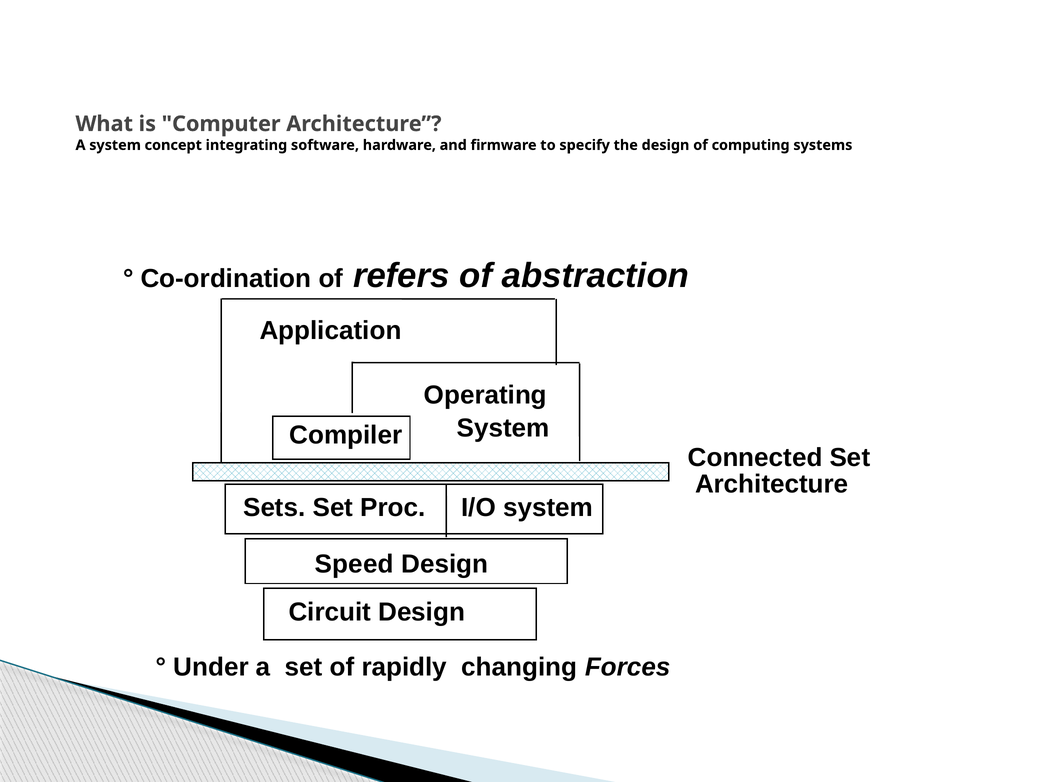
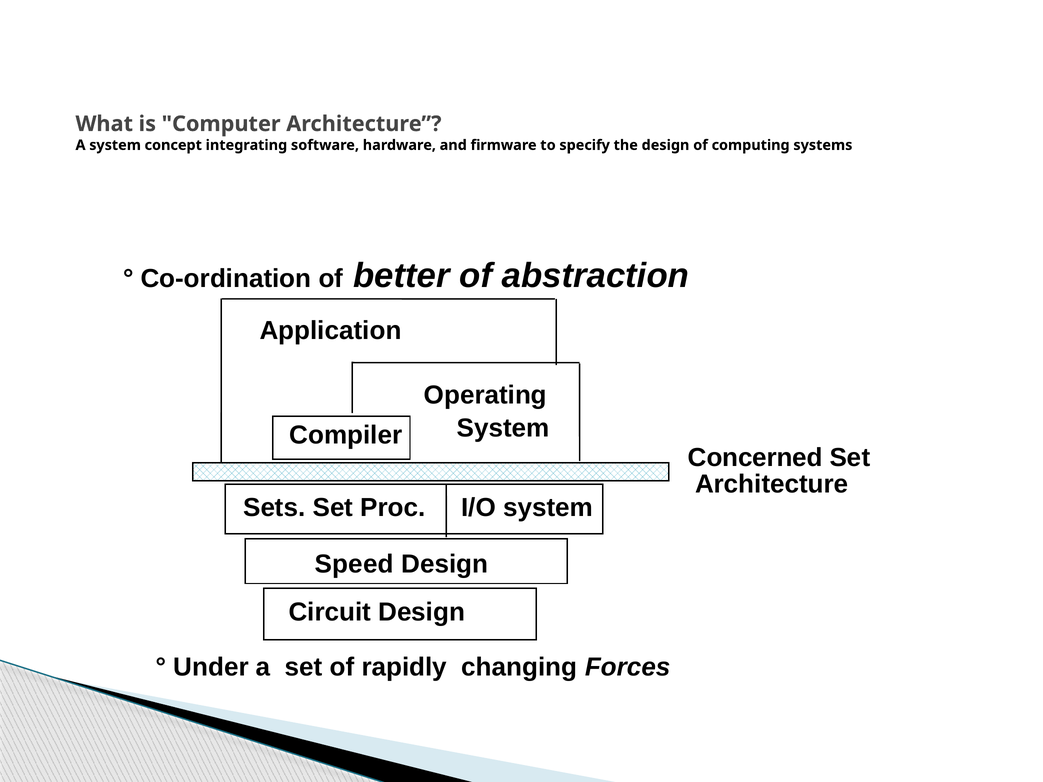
refers: refers -> better (401, 276)
Connected: Connected -> Concerned (755, 458)
